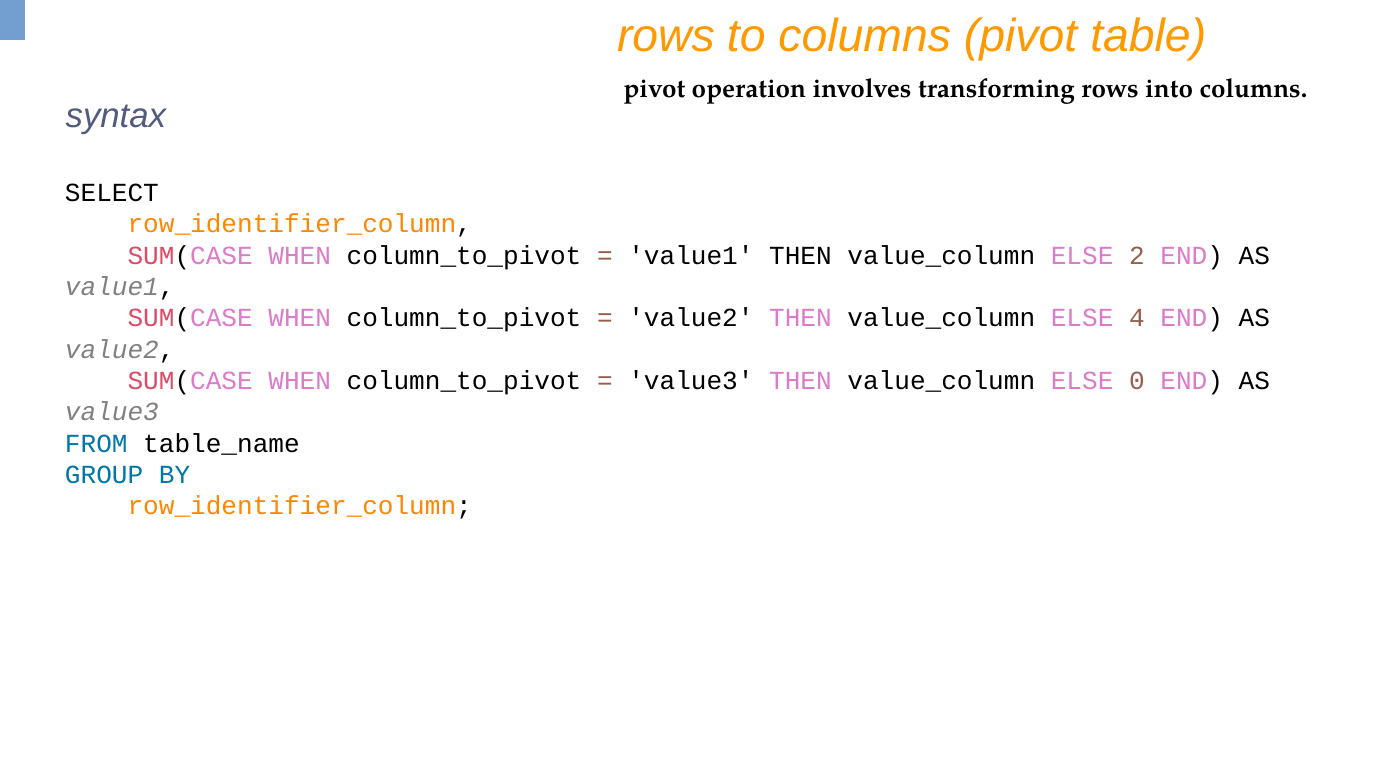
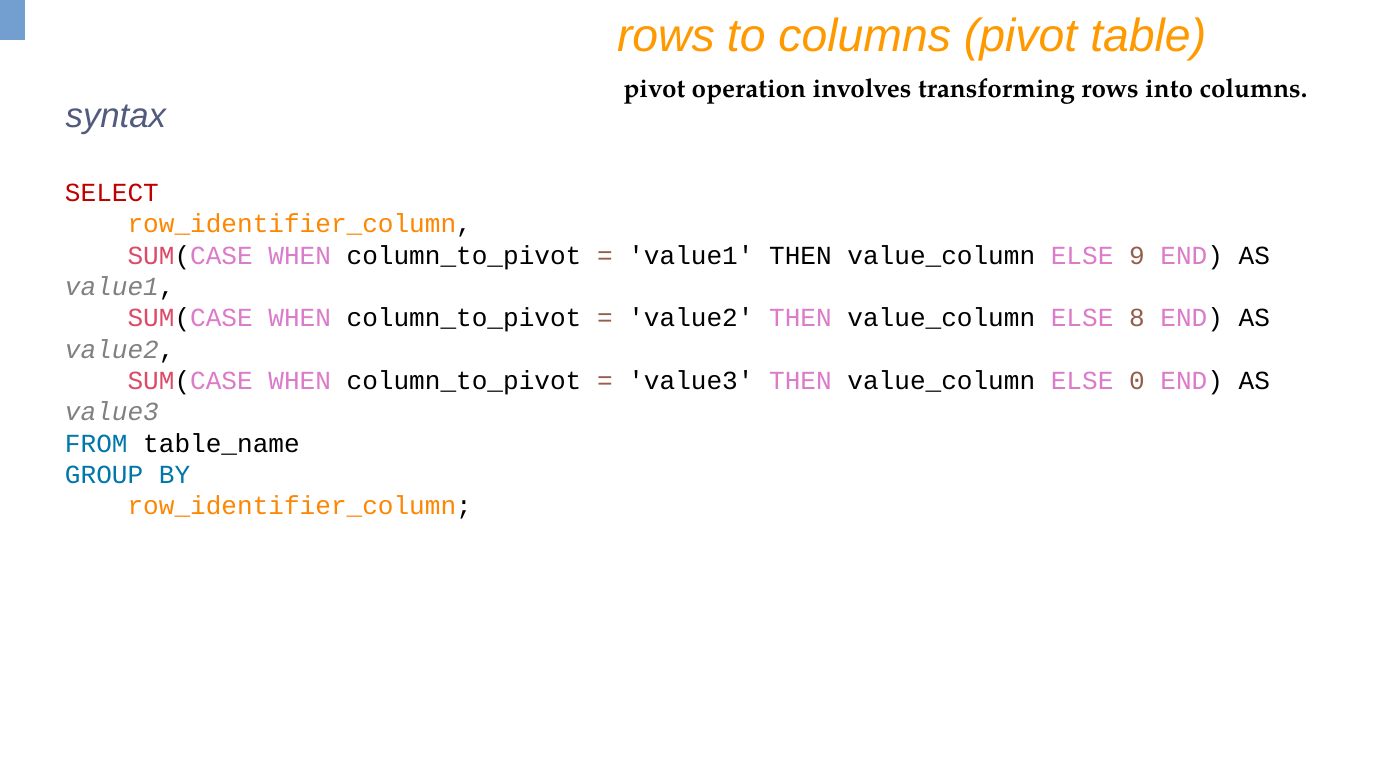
SELECT colour: black -> red (112, 193)
2: 2 -> 9 (1137, 255)
4: 4 -> 8 (1137, 318)
